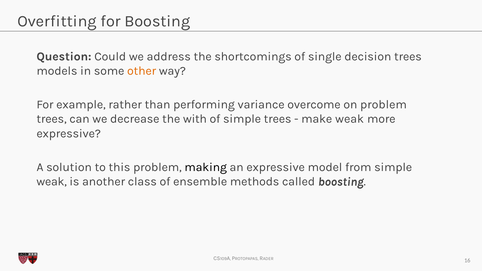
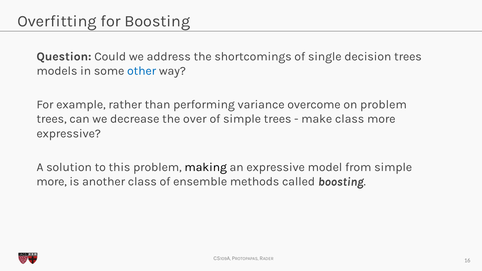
other colour: orange -> blue (142, 71)
with: with -> over (195, 119)
make weak: weak -> class (350, 119)
weak: weak -> more (52, 182)
